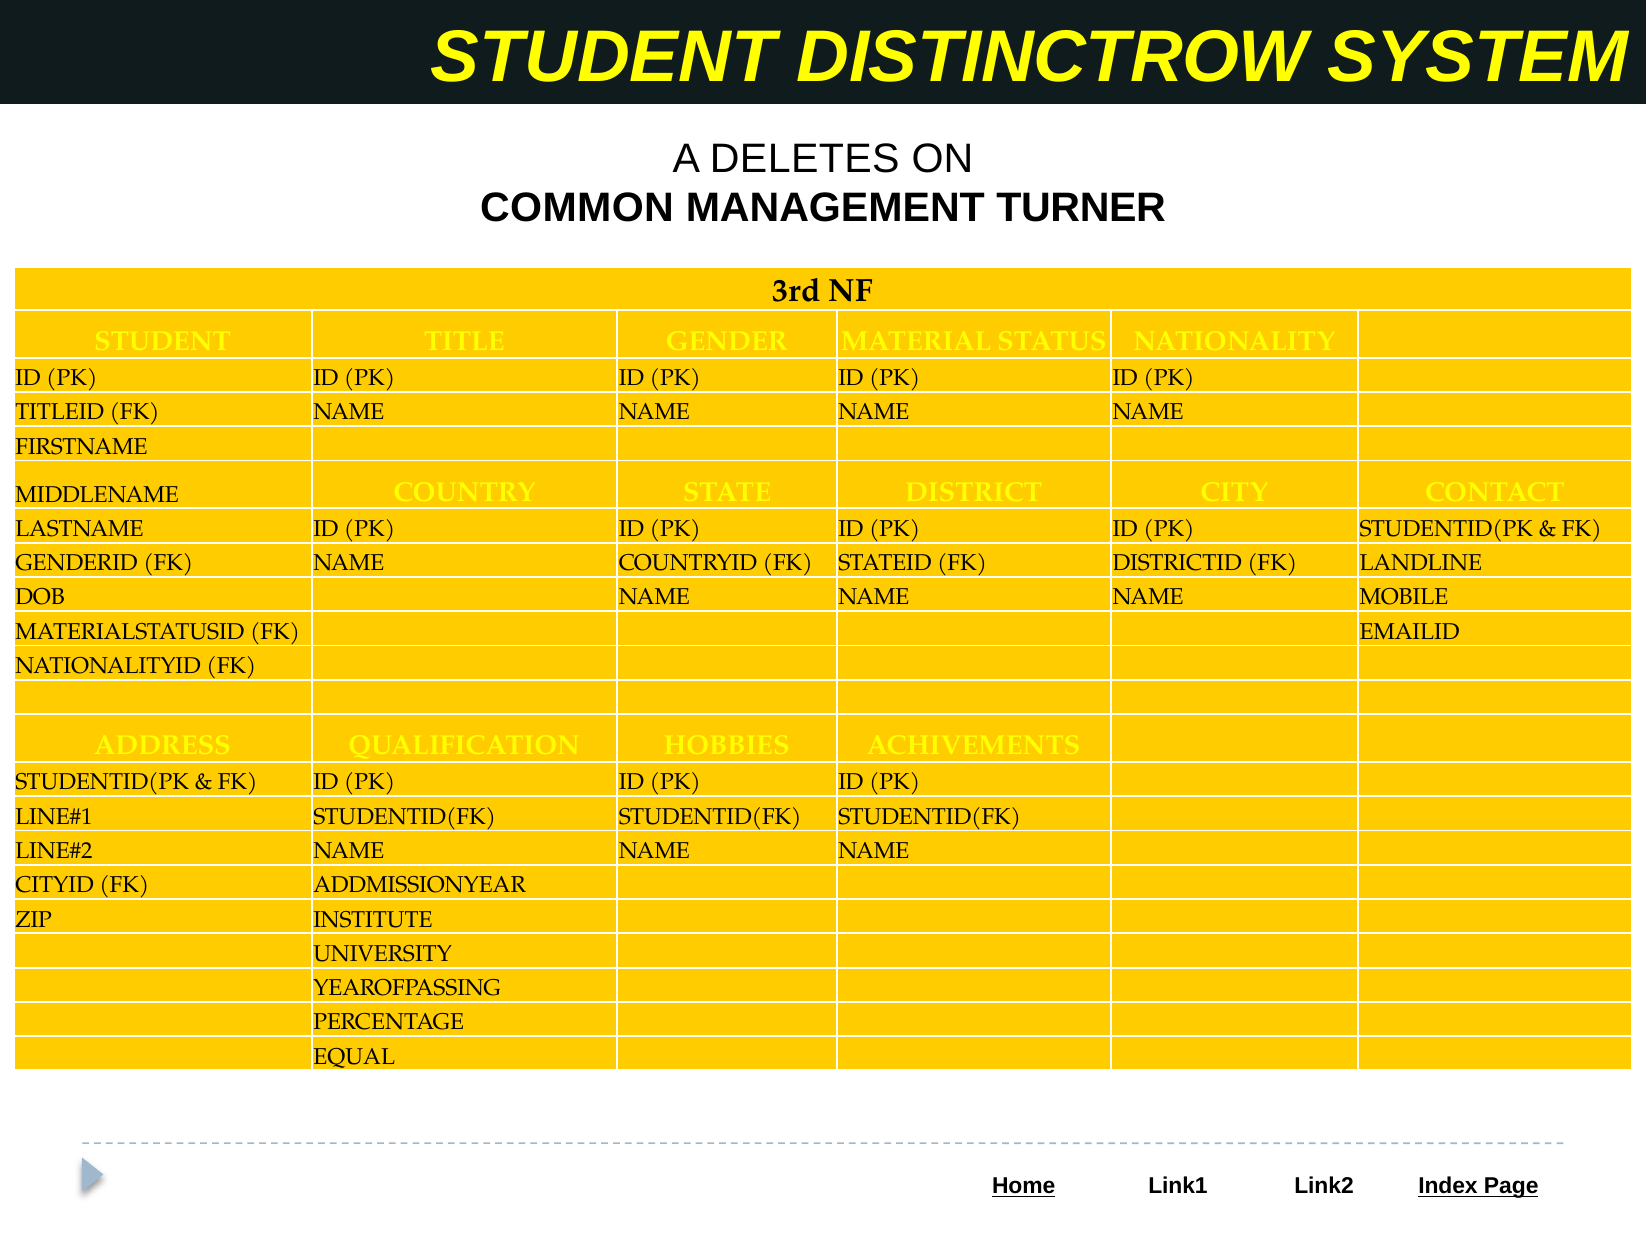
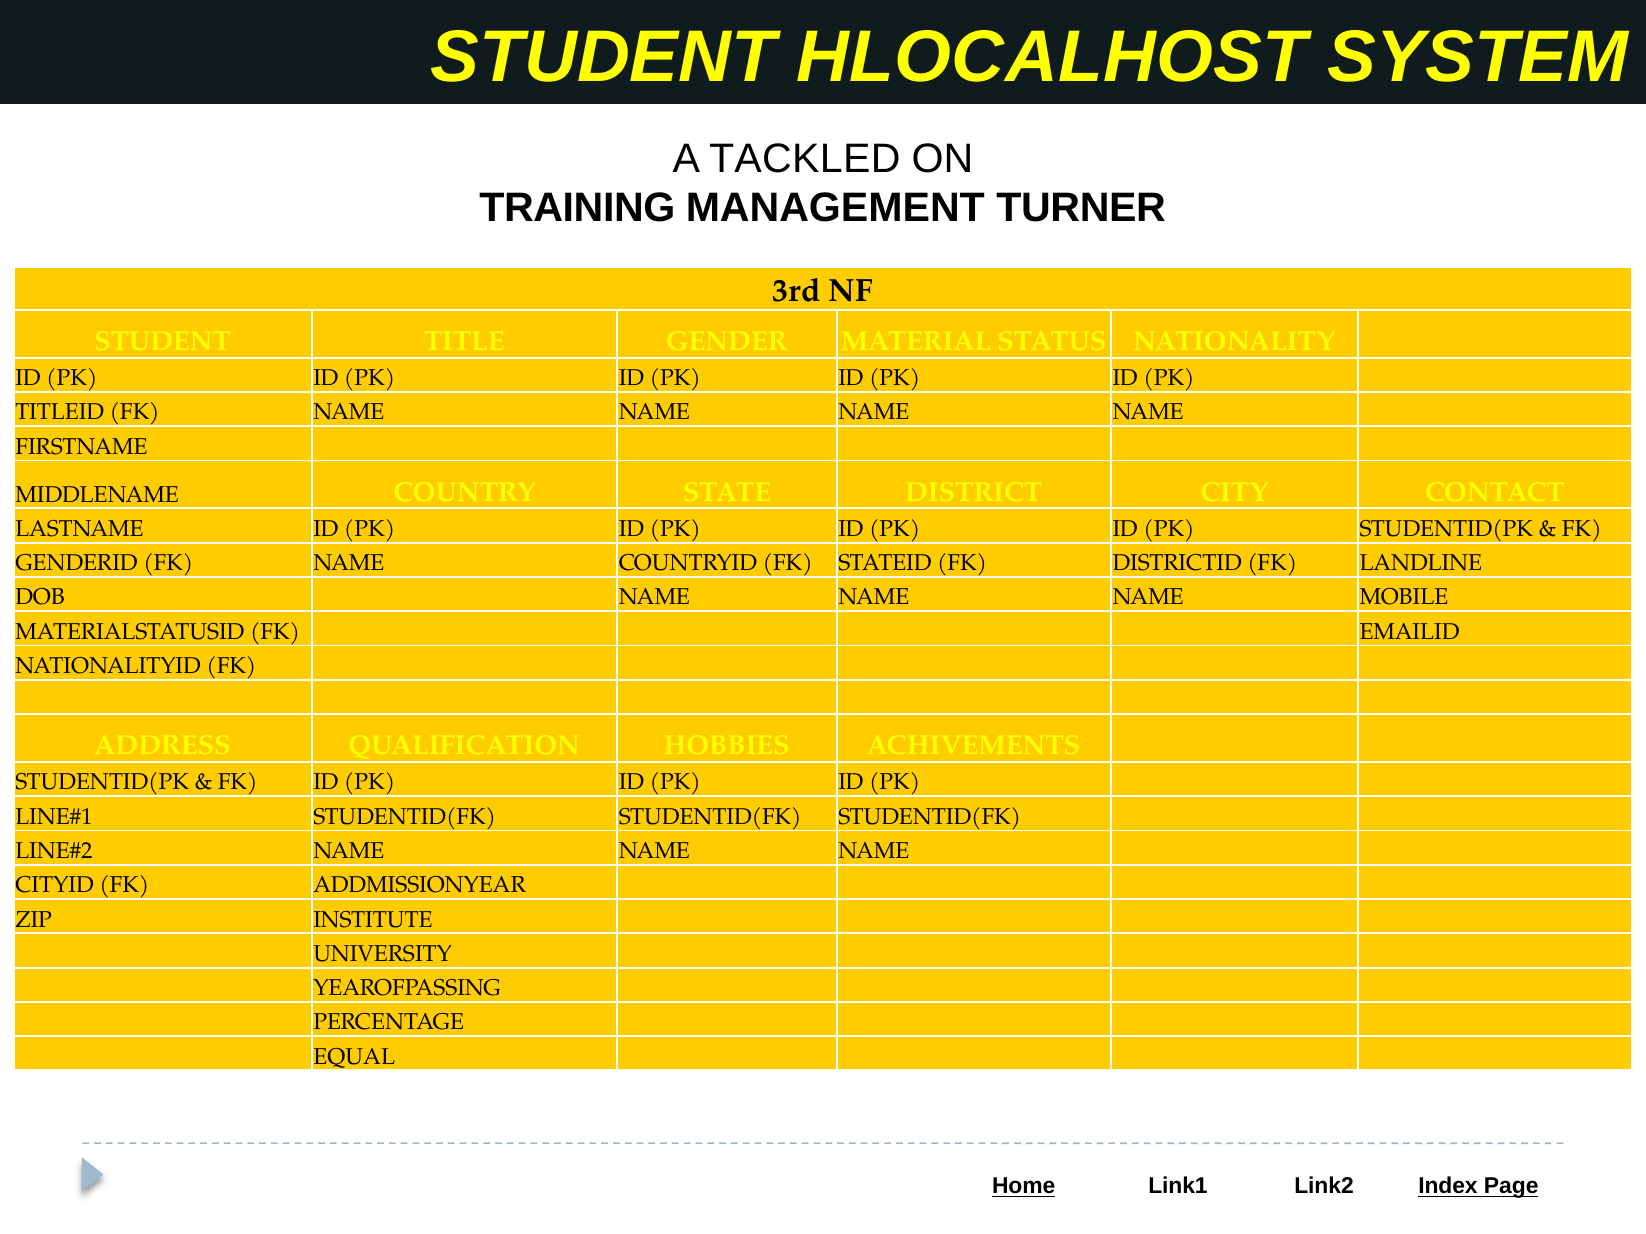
DISTINCTROW: DISTINCTROW -> HLOCALHOST (1052, 57)
DELETES: DELETES -> TACKLED (805, 159)
COMMON: COMMON -> TRAINING (577, 208)
